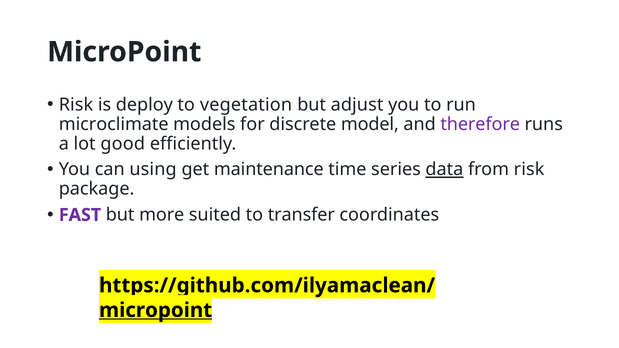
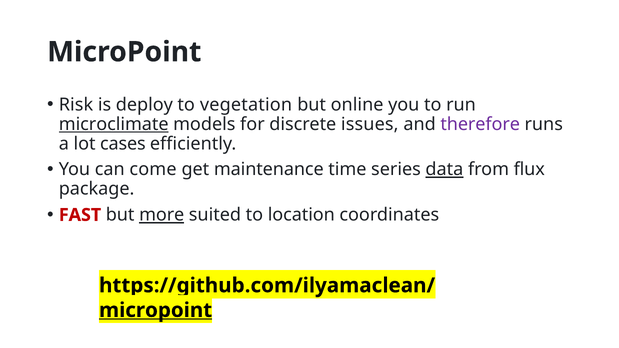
adjust: adjust -> online (357, 105)
microclimate underline: none -> present (114, 124)
model: model -> issues (370, 124)
good: good -> cases (123, 144)
using: using -> come (153, 170)
from risk: risk -> flux (529, 170)
FAST colour: purple -> red (80, 215)
more underline: none -> present (162, 215)
transfer: transfer -> location (301, 215)
